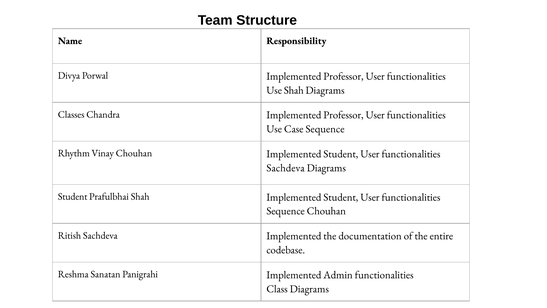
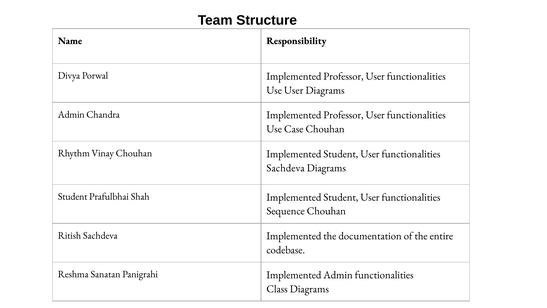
Use Shah: Shah -> User (294, 90)
Classes: Classes -> Admin (71, 114)
Case Sequence: Sequence -> Chouhan (325, 129)
